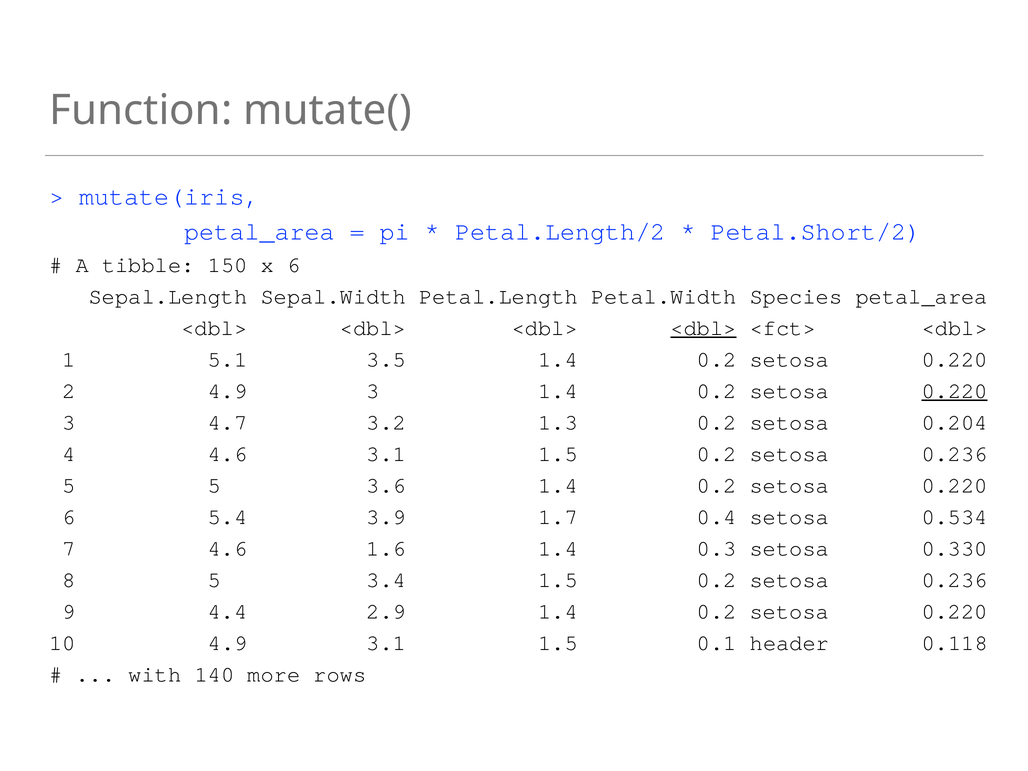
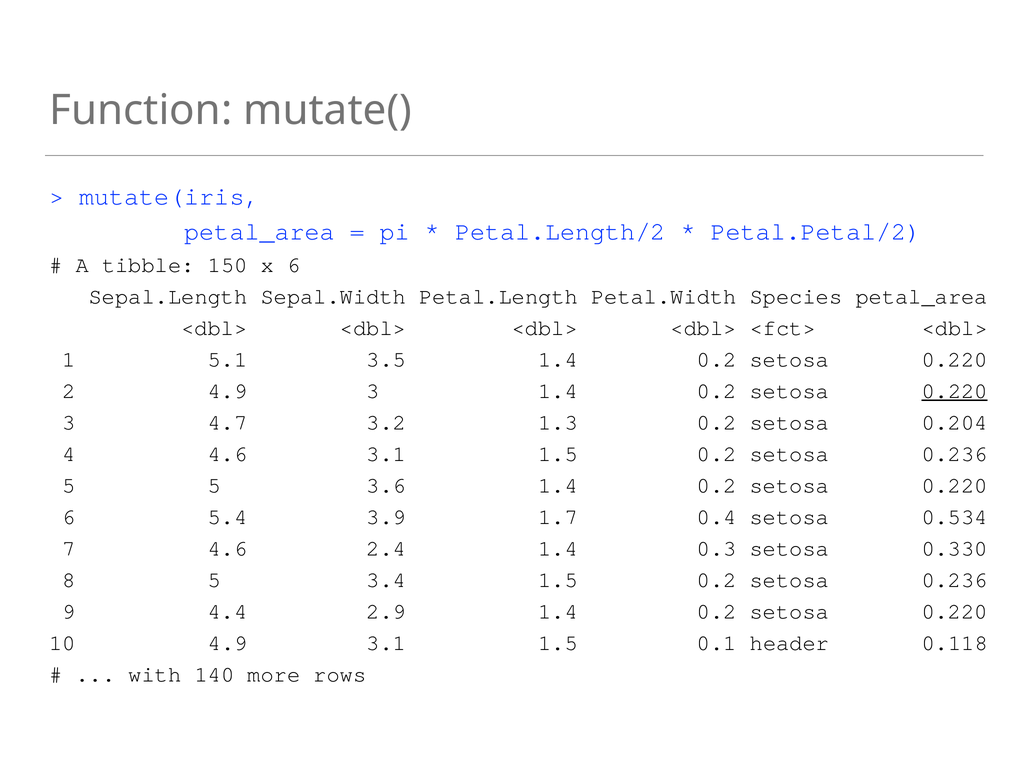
Petal.Short/2: Petal.Short/2 -> Petal.Petal/2 (816, 232)
<dbl> underline: present -> none (703, 328)
1.6: 1.6 -> 2.4 (386, 548)
